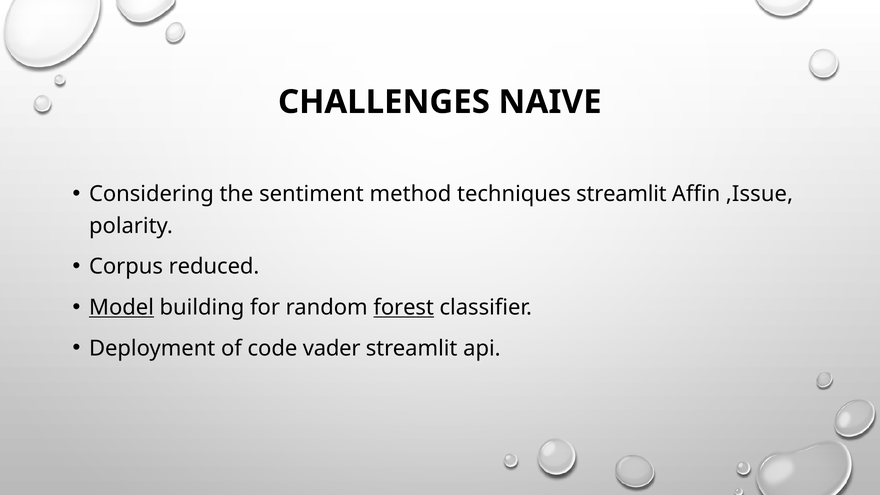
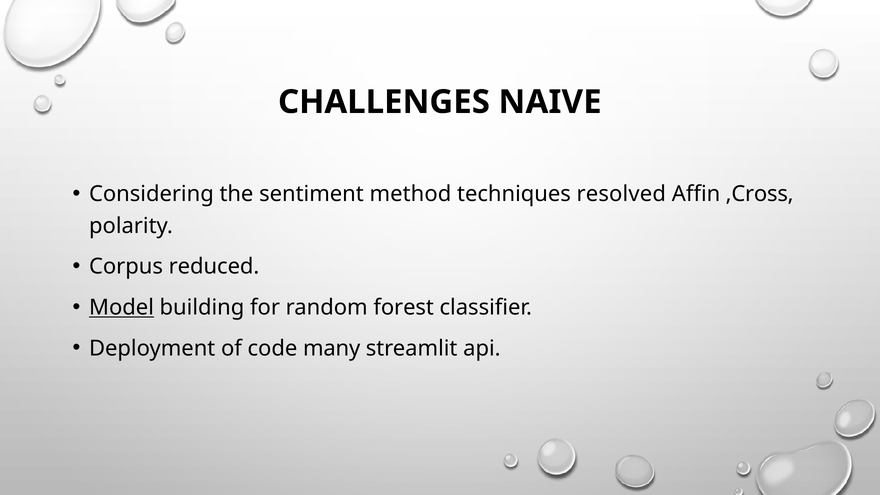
techniques streamlit: streamlit -> resolved (621, 194)
,Issue: ,Issue -> ,Cross (760, 194)
forest underline: present -> none (404, 308)
vader: vader -> many (332, 348)
